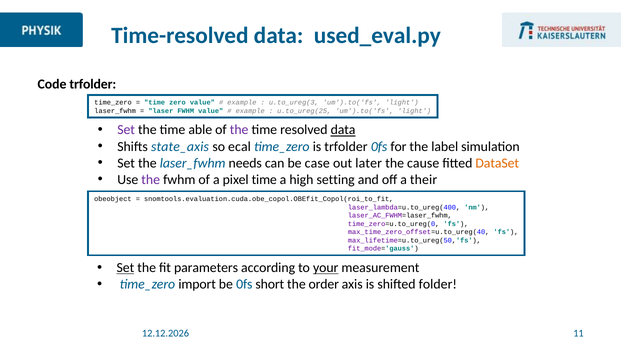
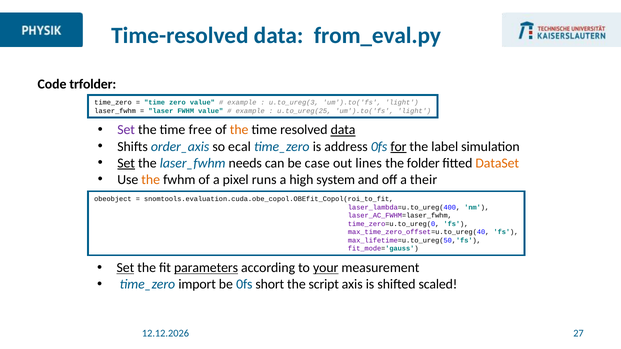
used_eval.py: used_eval.py -> from_eval.py (377, 36)
able: able -> free (200, 130)
the colour: purple -> orange (239, 130)
state_axis: state_axis -> order_axis (180, 147)
is trfolder: trfolder -> address (346, 147)
for underline: none -> present (399, 147)
Set underline: none -> present (126, 163)
later: later -> lines (369, 163)
cause: cause -> folder (423, 163)
the colour: purple -> orange (151, 180)
pixel time: time -> runs (264, 180)
setting: setting -> system (336, 180)
parameters underline: none -> present (206, 268)
order: order -> script (324, 285)
folder: folder -> scaled (438, 285)
11: 11 -> 27 (578, 334)
